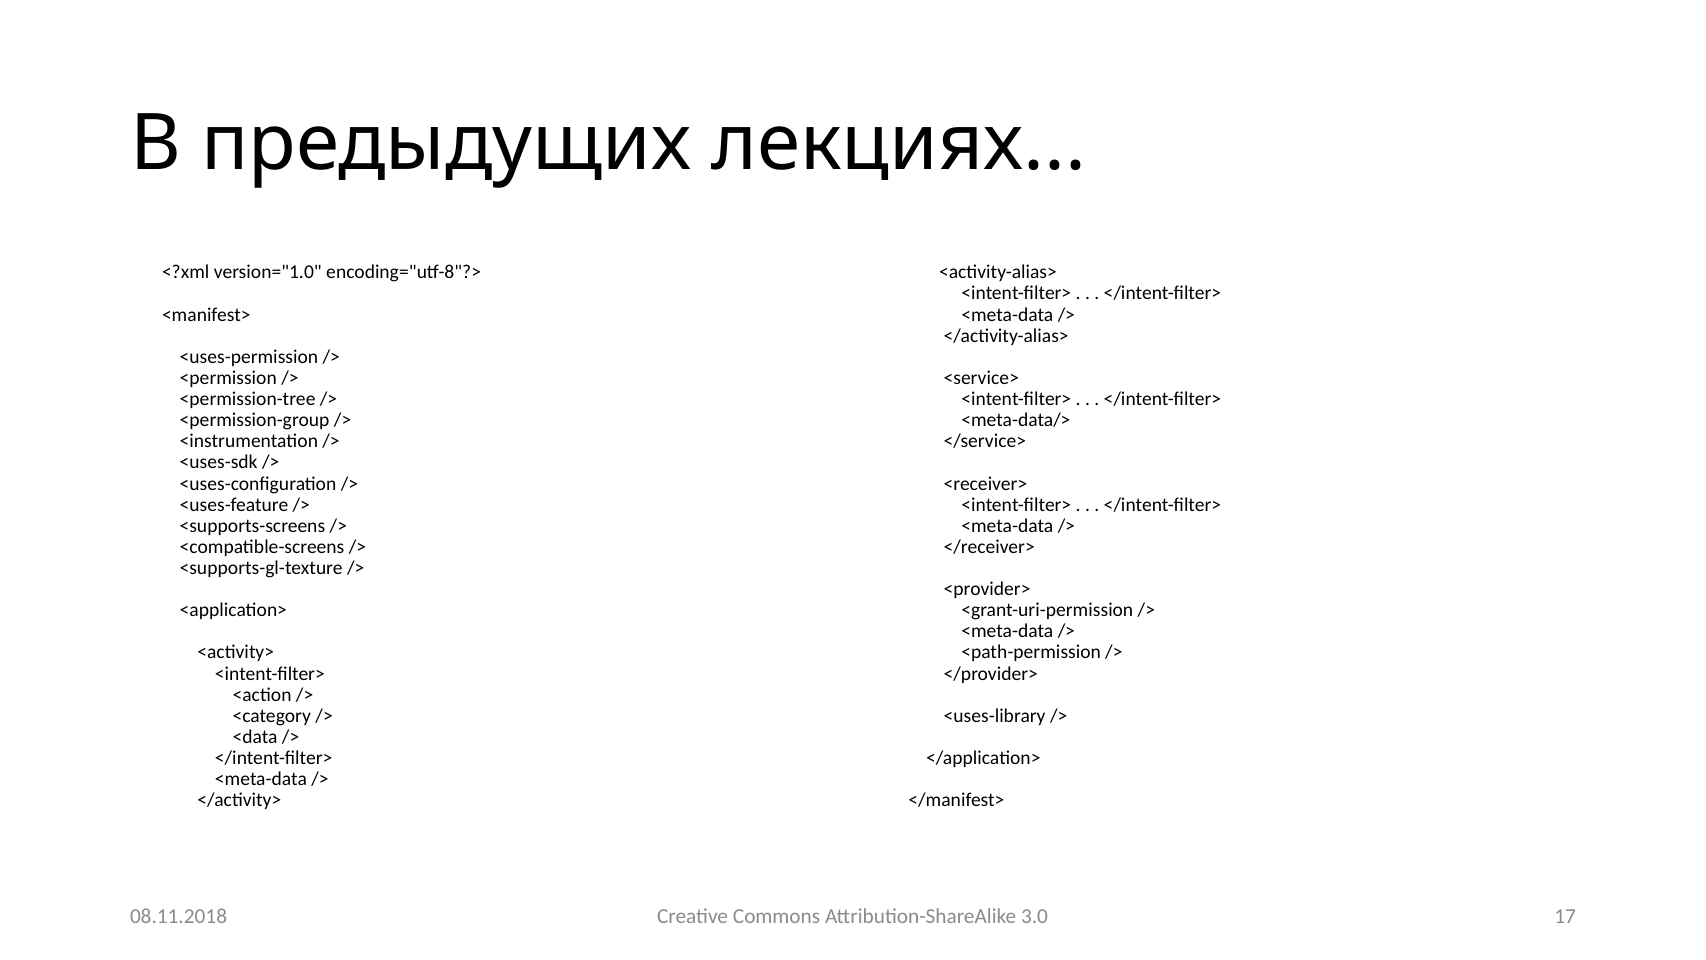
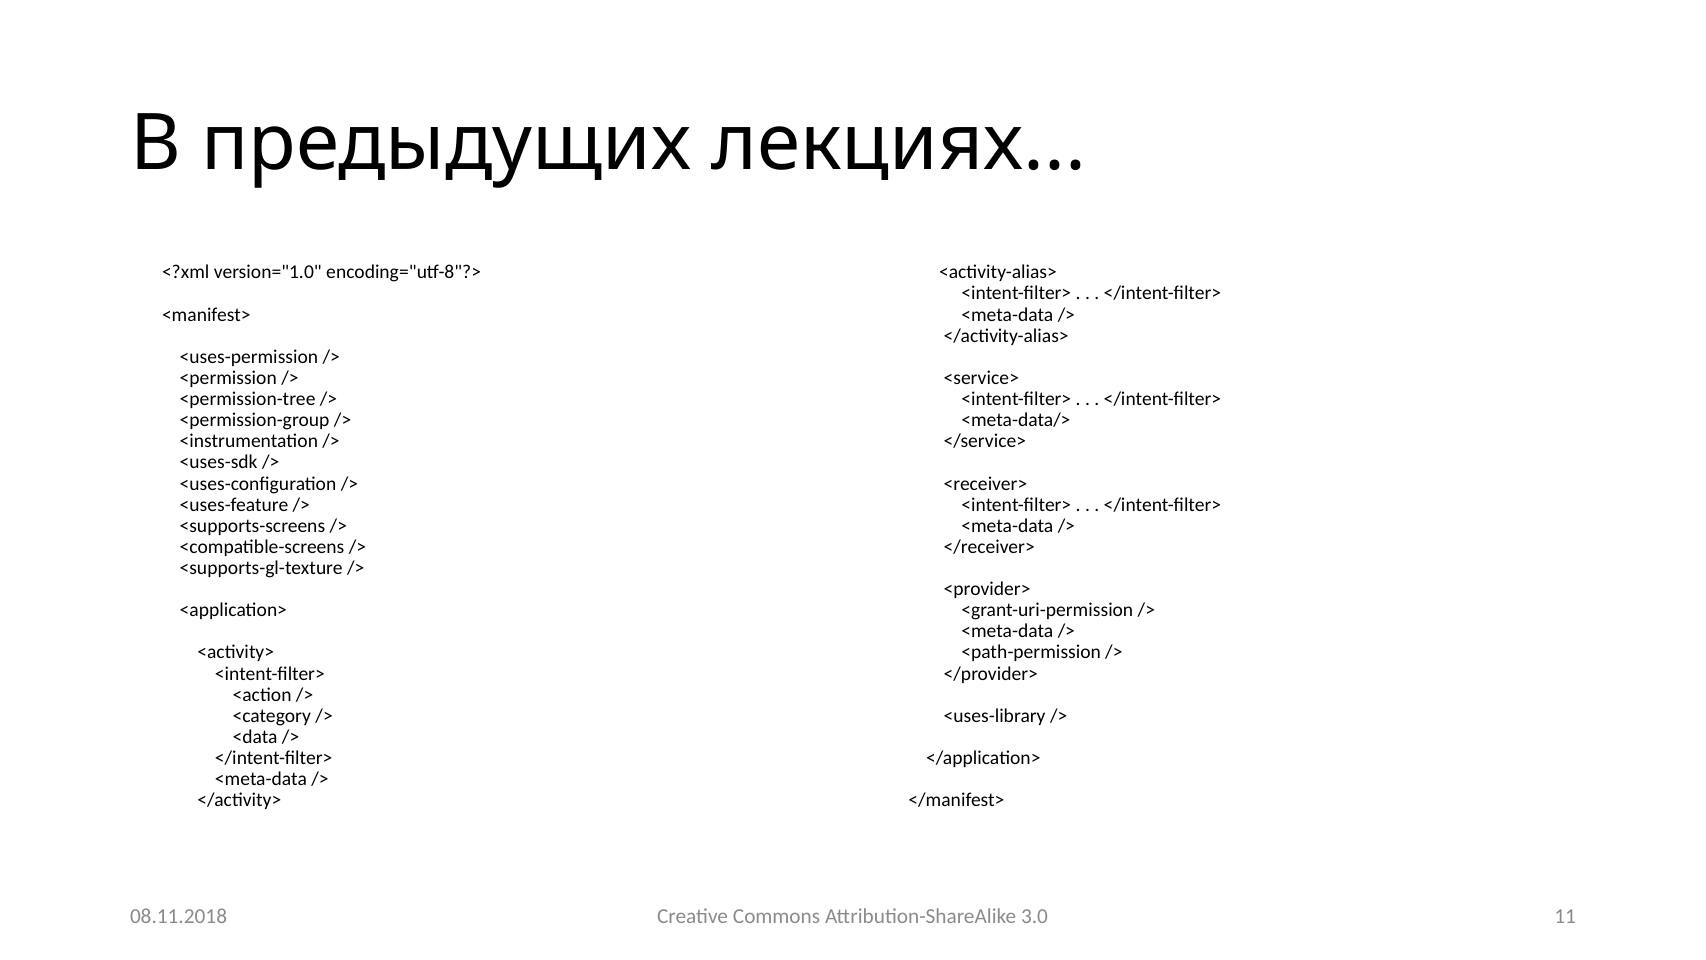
17: 17 -> 11 (1565, 916)
